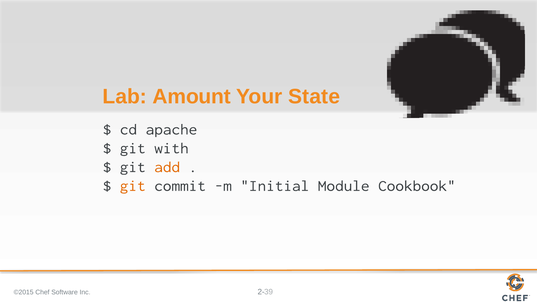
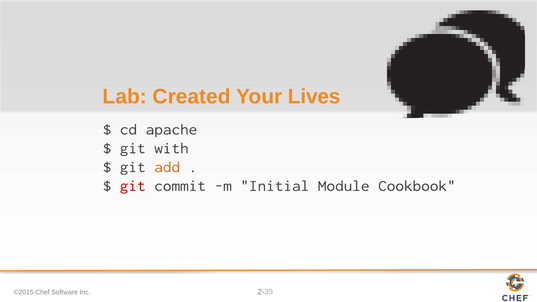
Amount: Amount -> Created (192, 97)
State: State -> Lives (314, 97)
git colour: orange -> red (133, 186)
